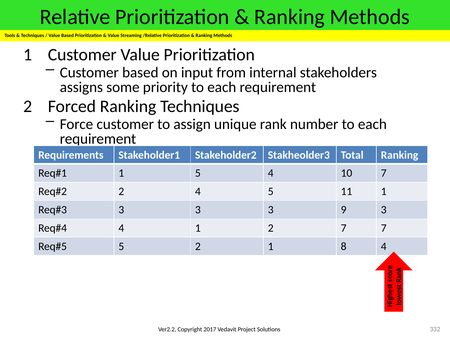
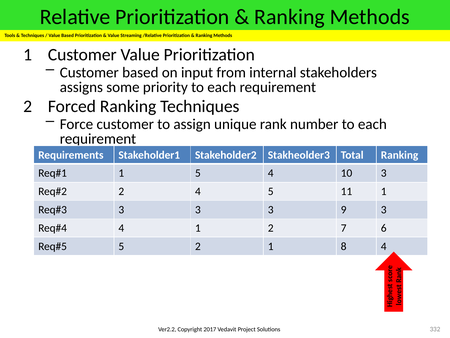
10 7: 7 -> 3 (384, 173)
7 7: 7 -> 6 (384, 228)
